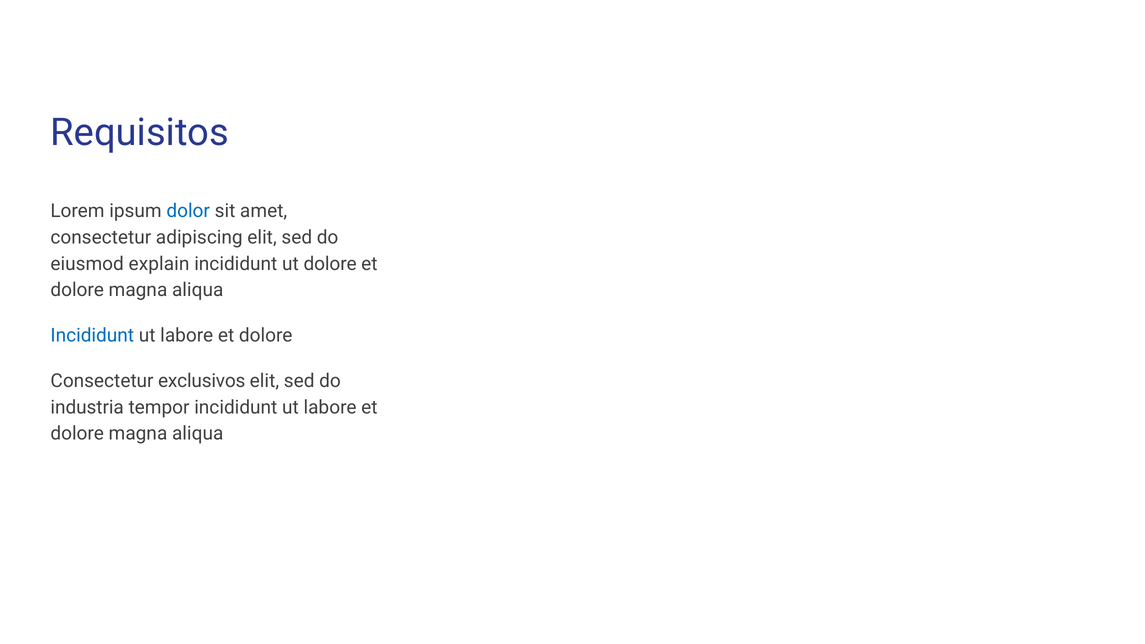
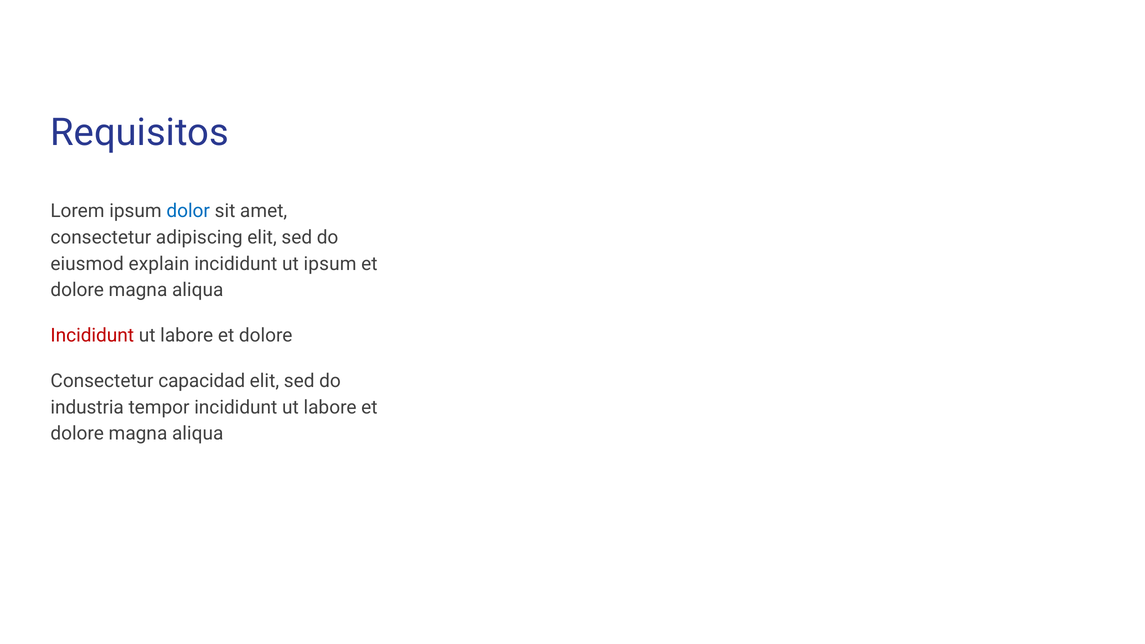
ut dolore: dolore -> ipsum (330, 264)
Incididunt colour: blue -> red (92, 336)
exclusivos: exclusivos -> capacidad (202, 381)
